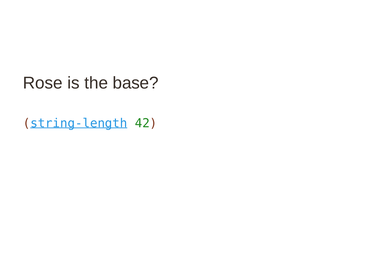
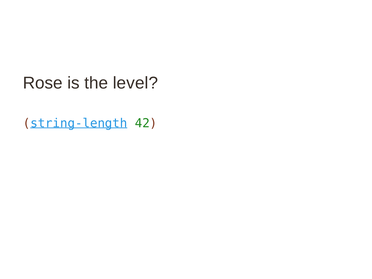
base: base -> level (135, 83)
